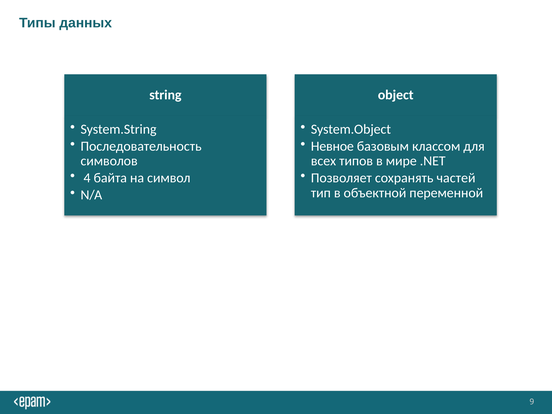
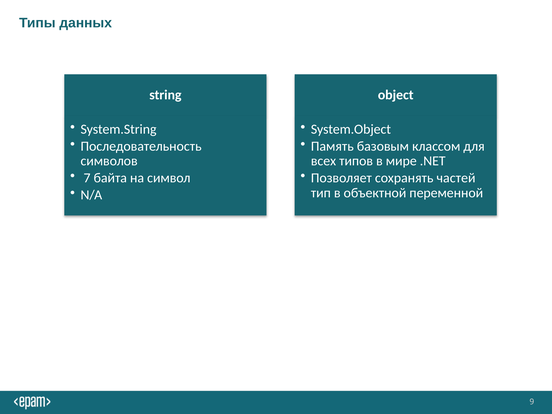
Невное: Невное -> Память (332, 146)
4: 4 -> 7 (87, 178)
